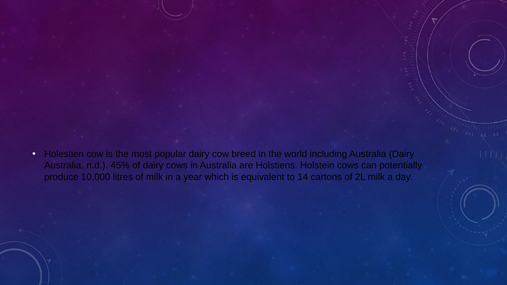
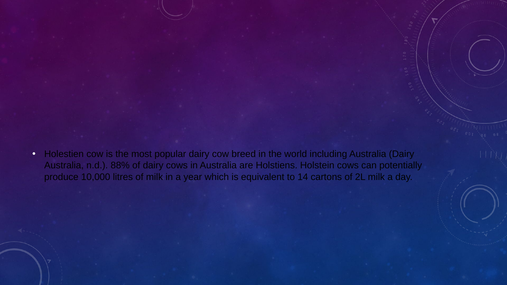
45%: 45% -> 88% (120, 166)
